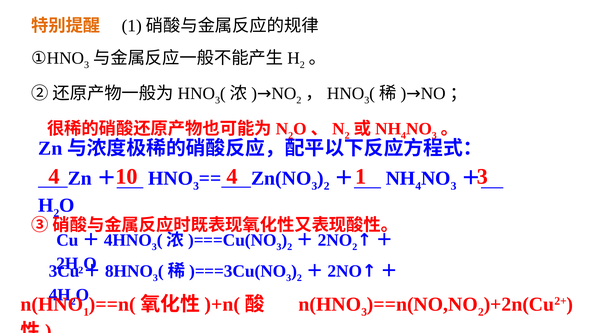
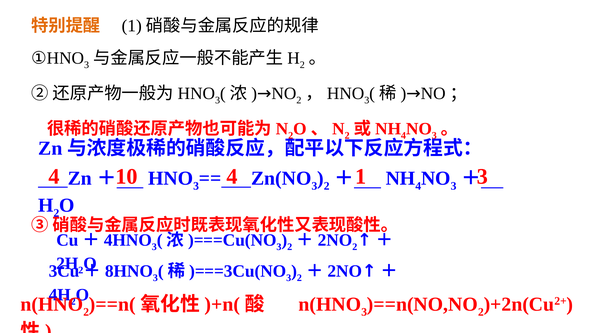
1: 1 -> 2 (86, 313)
